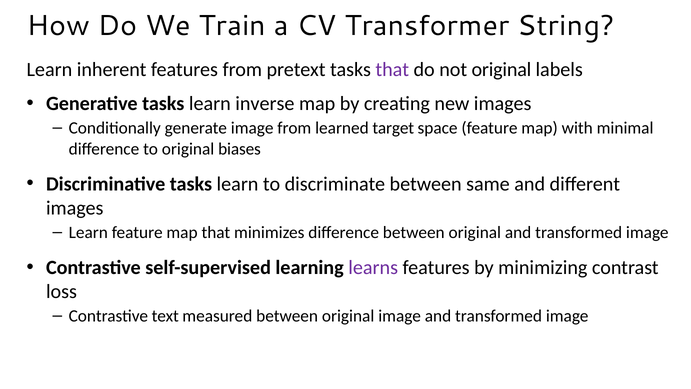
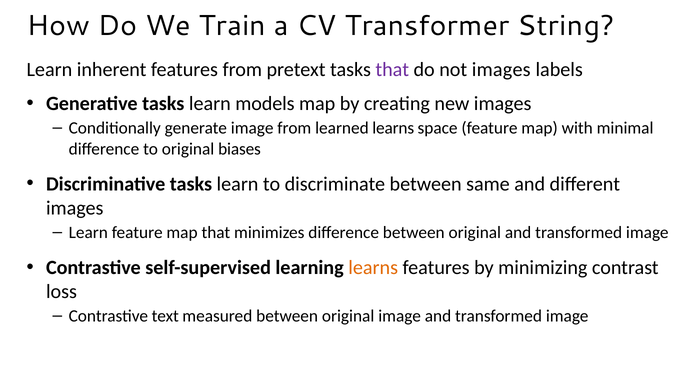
not original: original -> images (501, 69)
inverse: inverse -> models (265, 104)
learned target: target -> learns (393, 128)
learns colour: purple -> orange (373, 267)
